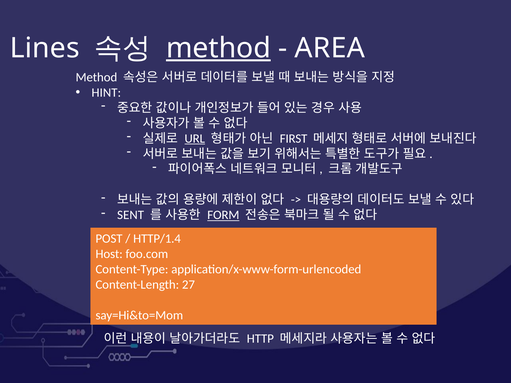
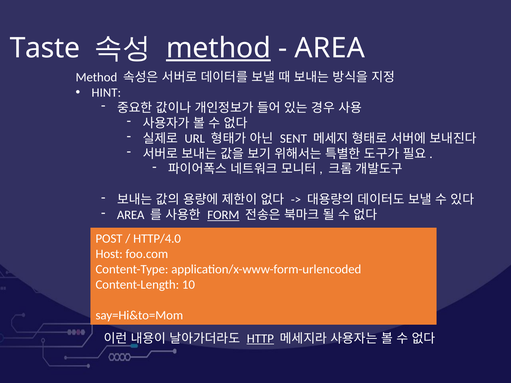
Lines: Lines -> Taste (45, 48)
URL underline: present -> none (195, 139)
FIRST: FIRST -> SENT (293, 139)
SENT: SENT -> AREA (131, 215)
HTTP/1.4: HTTP/1.4 -> HTTP/4.0 (157, 239)
27: 27 -> 10 (188, 285)
HTTP underline: none -> present (260, 339)
